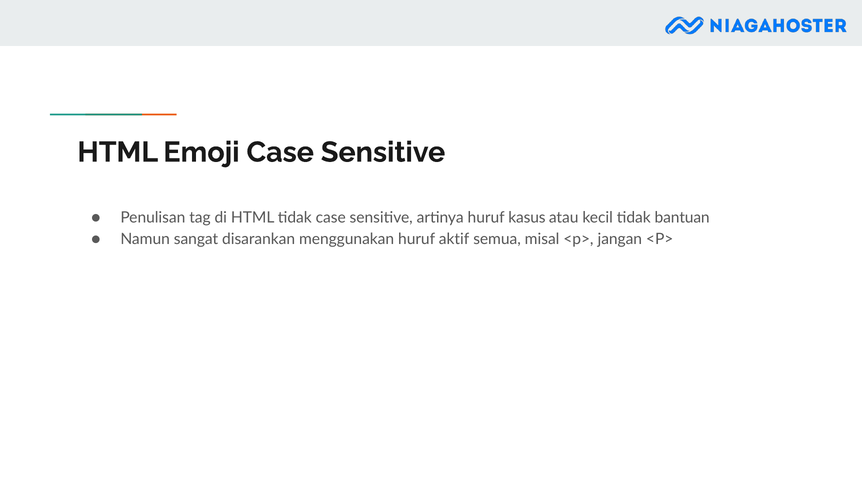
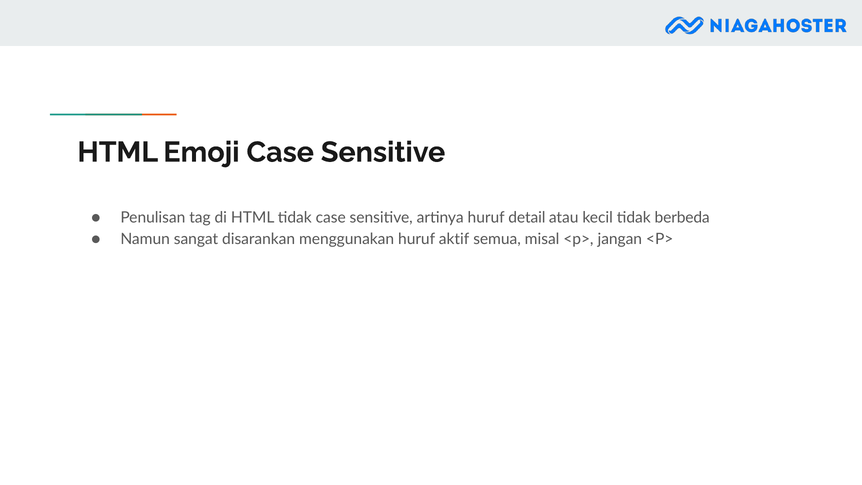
kasus: kasus -> detail (527, 218)
bantuan: bantuan -> berbeda (682, 218)
